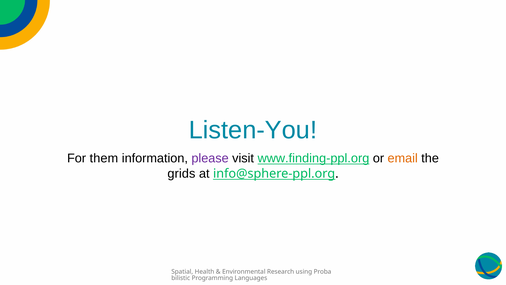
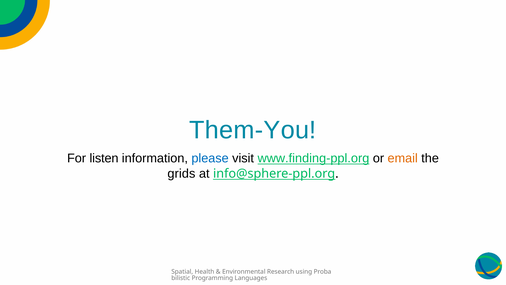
Listen-You: Listen-You -> Them-You (253, 130)
them: them -> listen (104, 158)
please colour: purple -> blue (210, 158)
